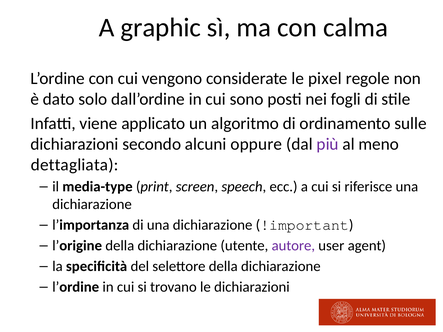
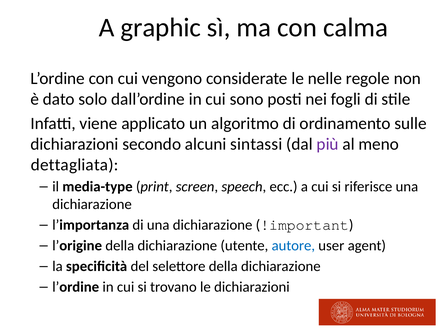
pixel: pixel -> nelle (325, 79)
oppure: oppure -> sintassi (256, 144)
autore colour: purple -> blue (293, 246)
